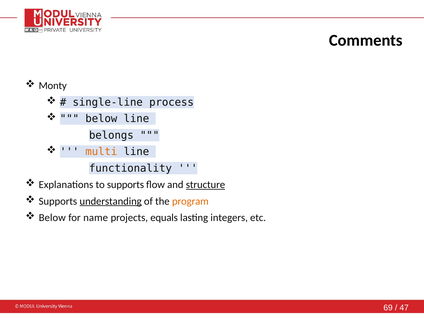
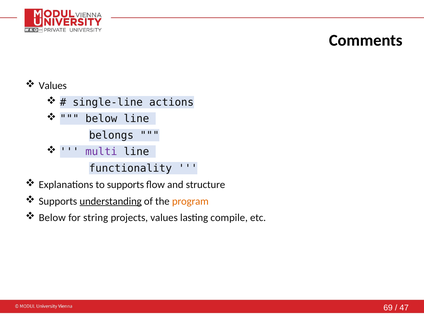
Monty: Monty -> Values (53, 86)
process: process -> actions (171, 102)
multi colour: orange -> purple (101, 152)
structure underline: present -> none (205, 185)
name: name -> string (96, 218)
projects equals: equals -> values (164, 218)
integers: integers -> compile (229, 218)
